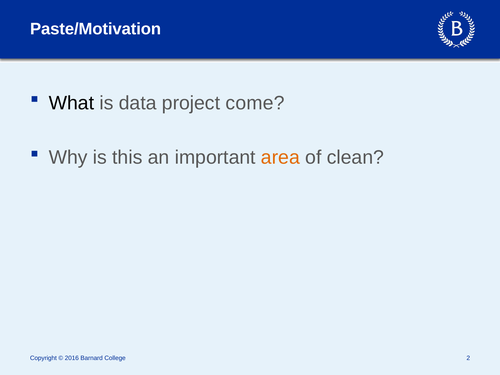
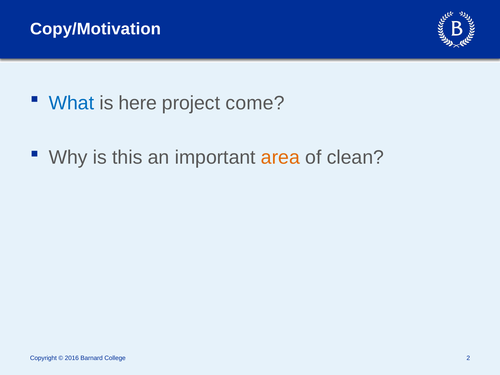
Paste/Motivation: Paste/Motivation -> Copy/Motivation (95, 29)
What colour: black -> blue (71, 103)
data: data -> here (138, 103)
